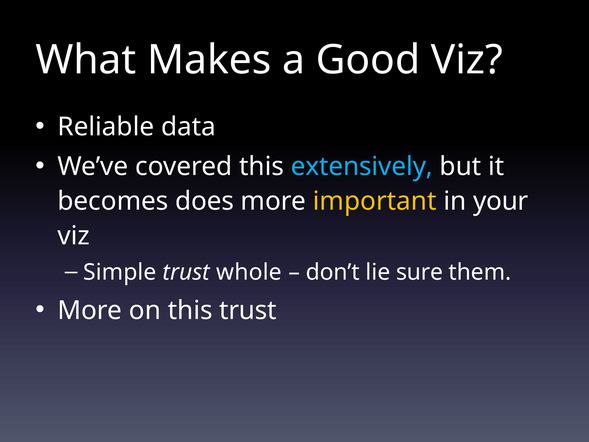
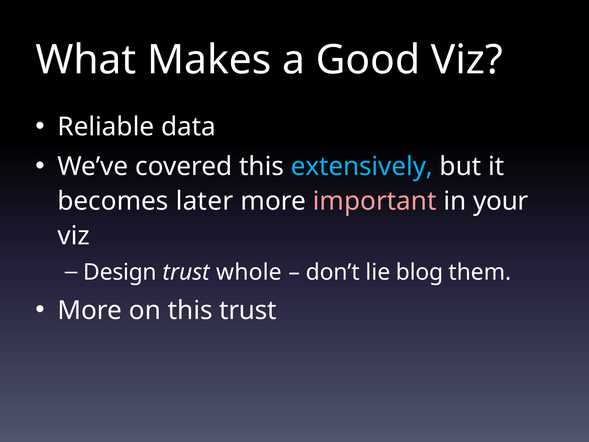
does: does -> later (204, 201)
important colour: yellow -> pink (375, 201)
Simple: Simple -> Design (120, 272)
sure: sure -> blog (420, 272)
